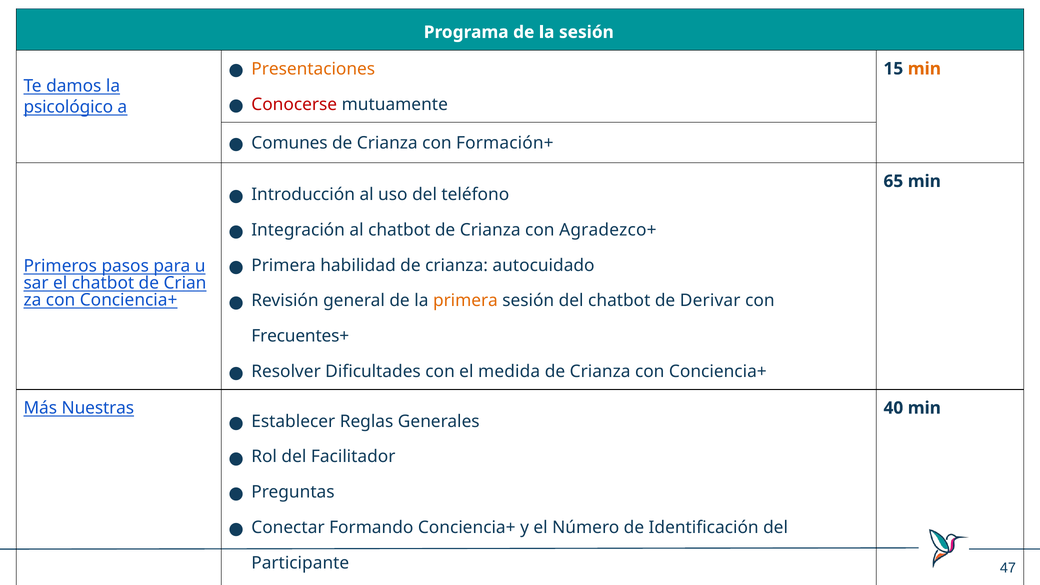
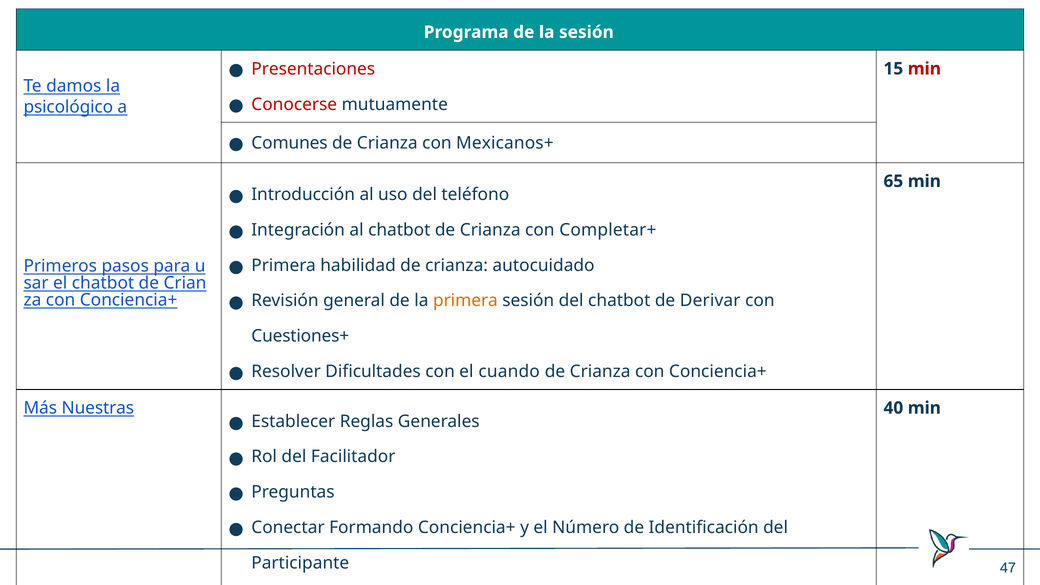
Presentaciones colour: orange -> red (313, 69)
min colour: orange -> red (924, 69)
Formación+: Formación+ -> Mexicanos+ (505, 143)
Agradezco+: Agradezco+ -> Completar+ (608, 230)
Frecuentes+: Frecuentes+ -> Cuestiones+ (300, 336)
medida: medida -> cuando (509, 372)
